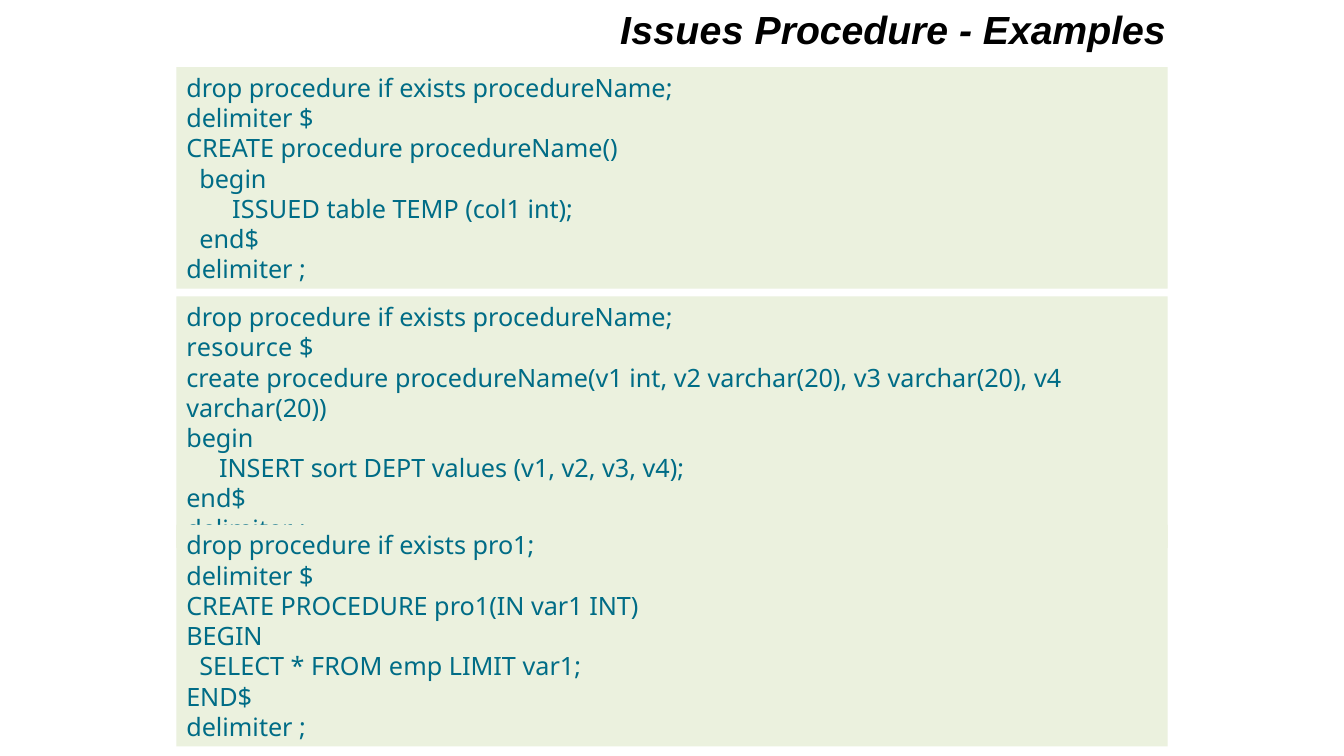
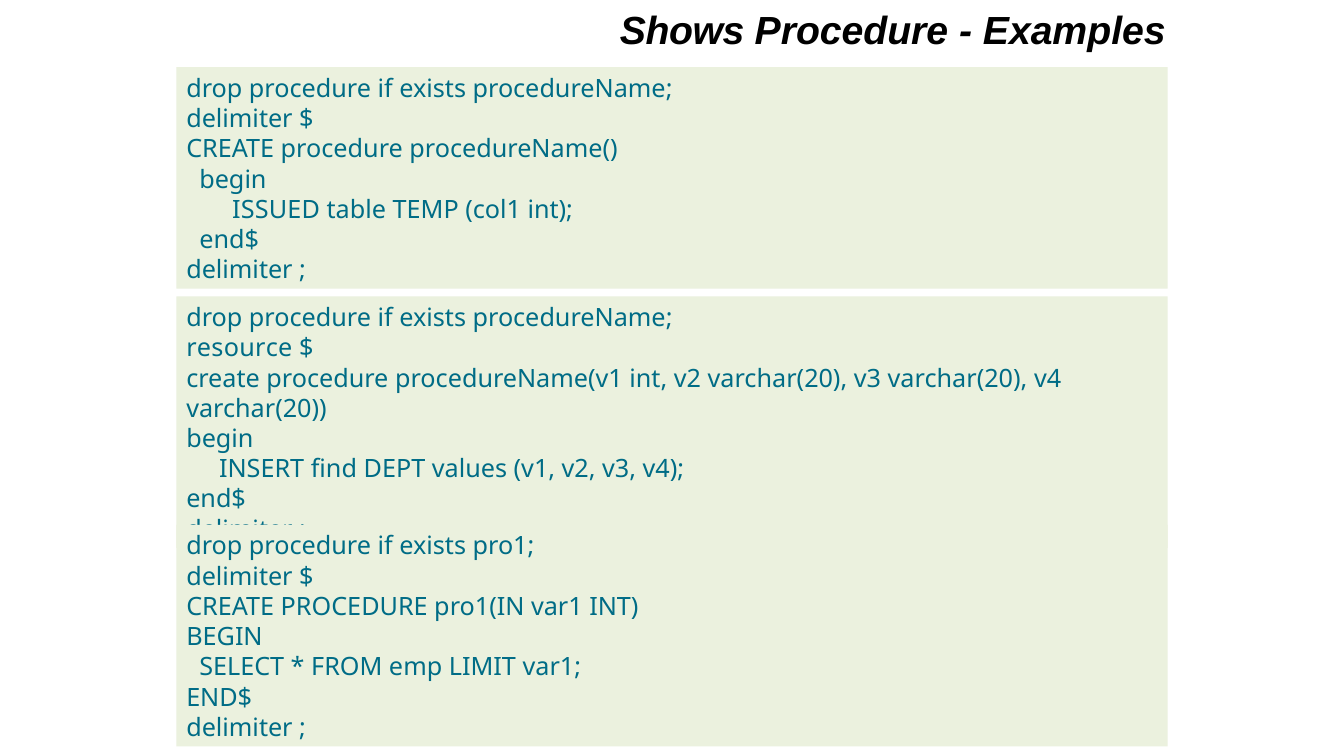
Issues: Issues -> Shows (682, 31)
sort: sort -> find (334, 469)
